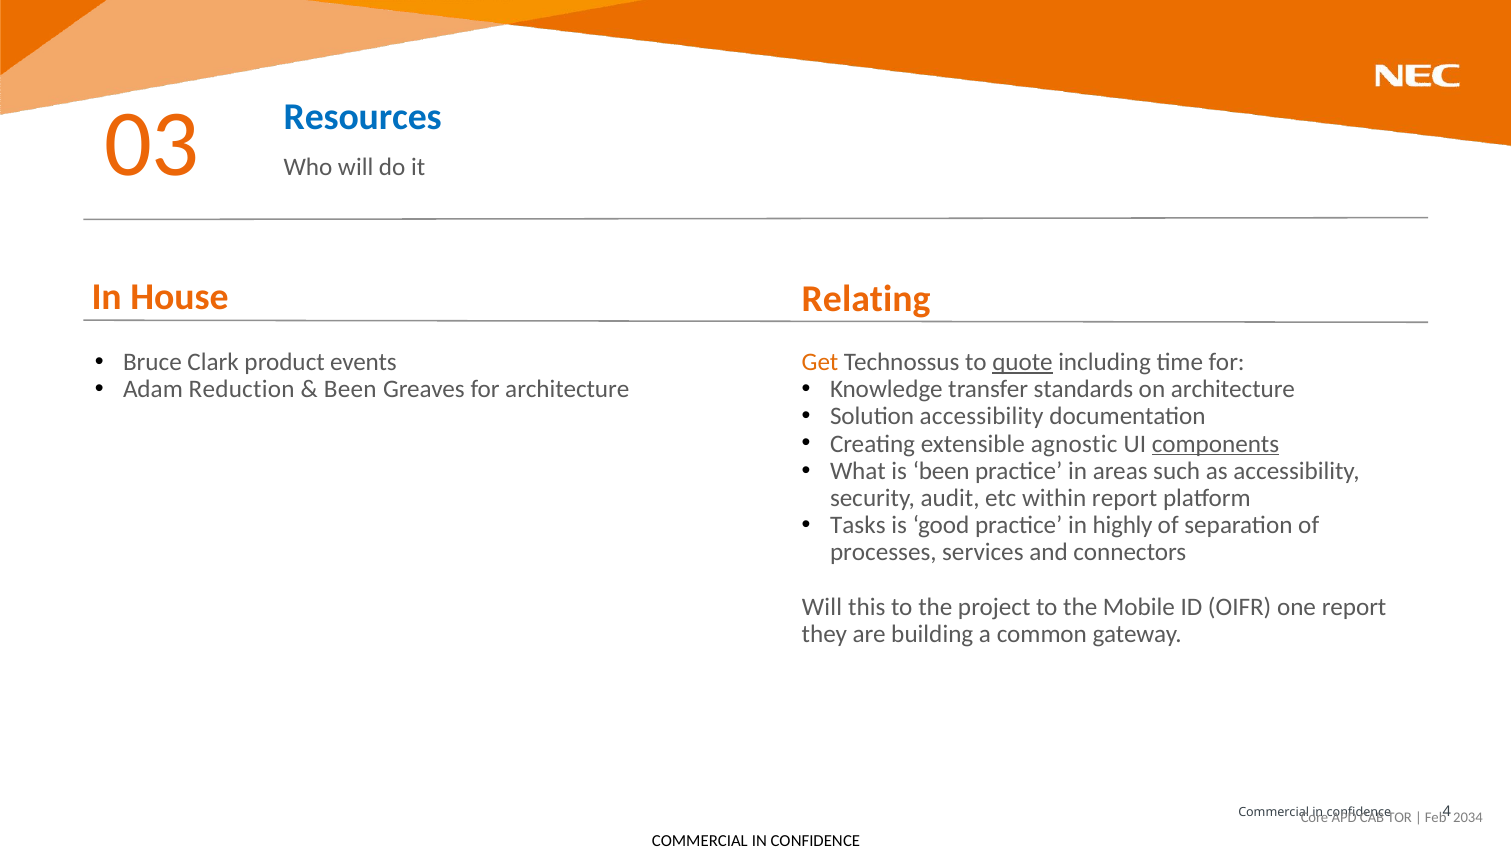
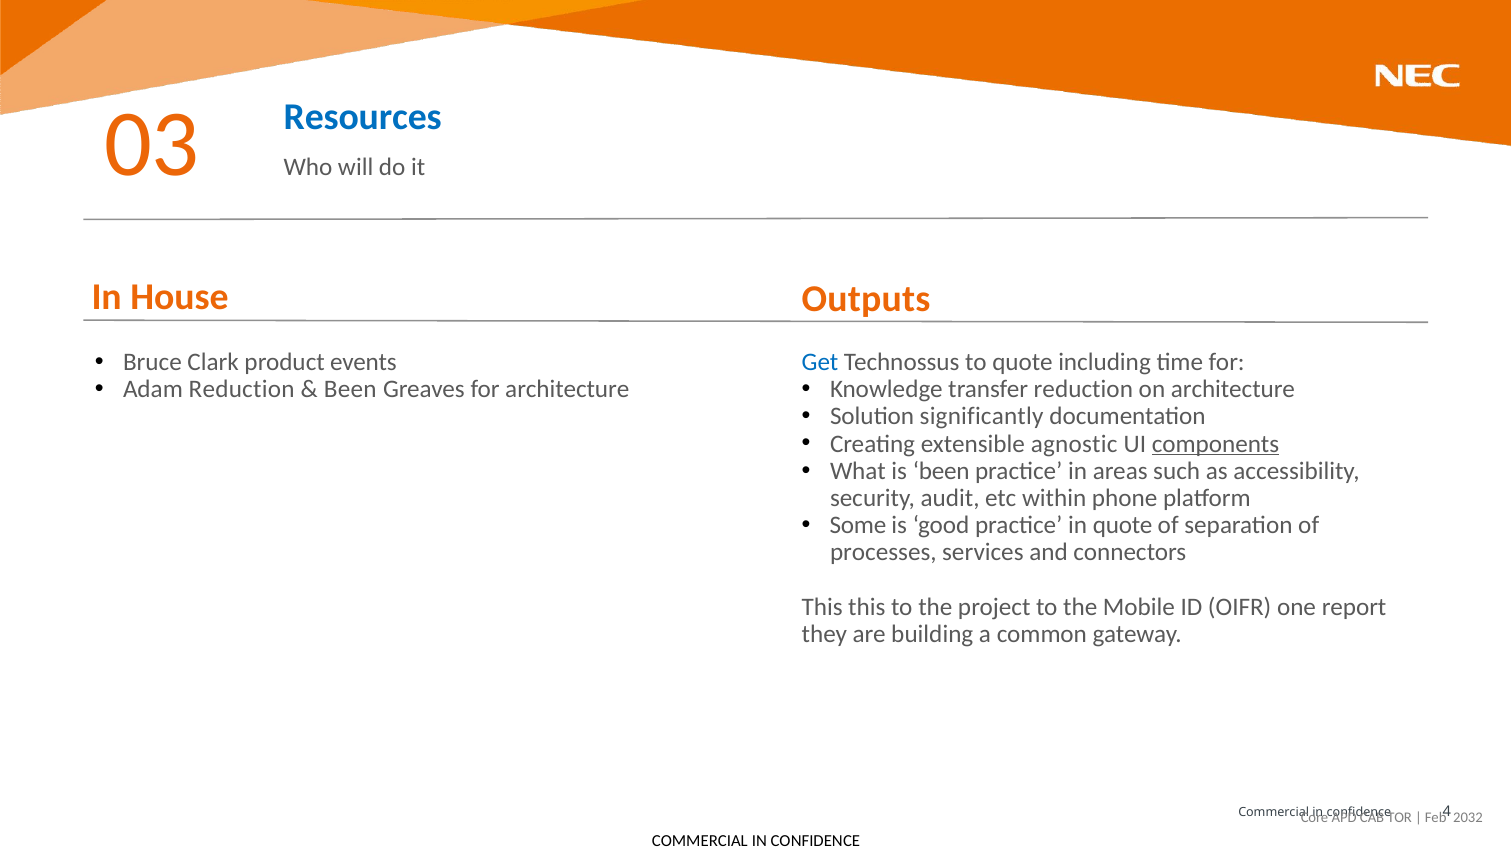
Relating: Relating -> Outputs (866, 299)
Get colour: orange -> blue (820, 362)
quote underline: present -> none (1022, 362)
transfer standards: standards -> reduction (1083, 389)
Solution accessibility: accessibility -> significantly (982, 417)
within report: report -> phone (1125, 498)
Tasks: Tasks -> Some (858, 525)
in highly: highly -> quote (1123, 525)
Will: Will -> This (822, 607)
2034: 2034 -> 2032 (1468, 818)
